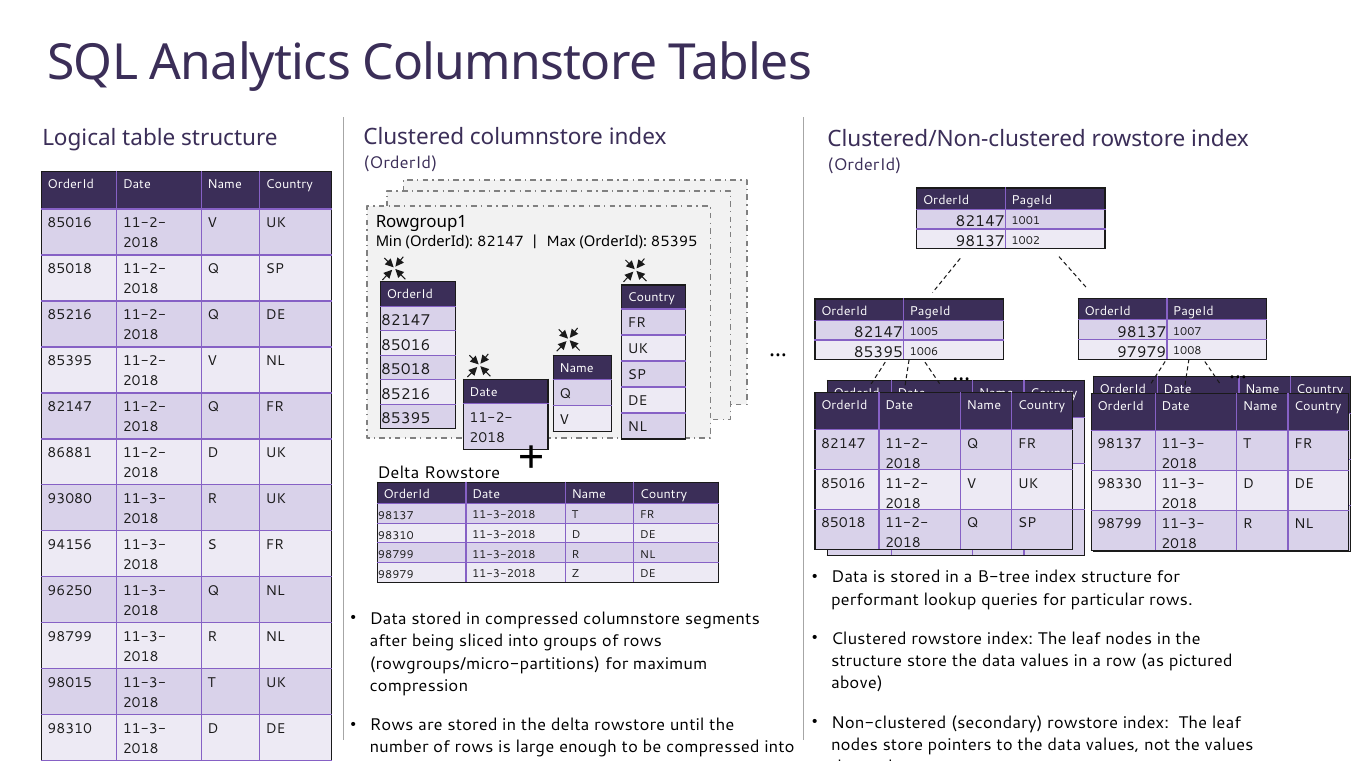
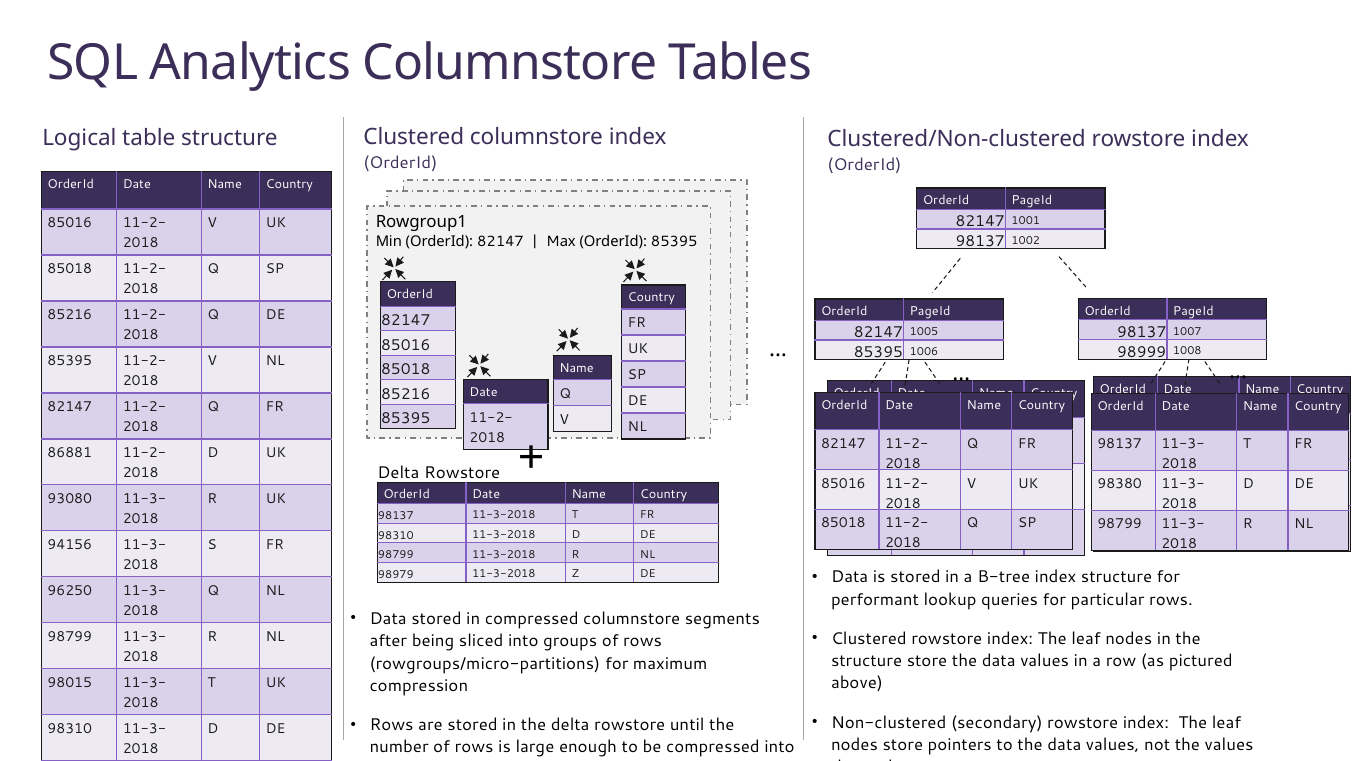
97979: 97979 -> 98999 (1142, 352)
98330: 98330 -> 98380 (1120, 485)
